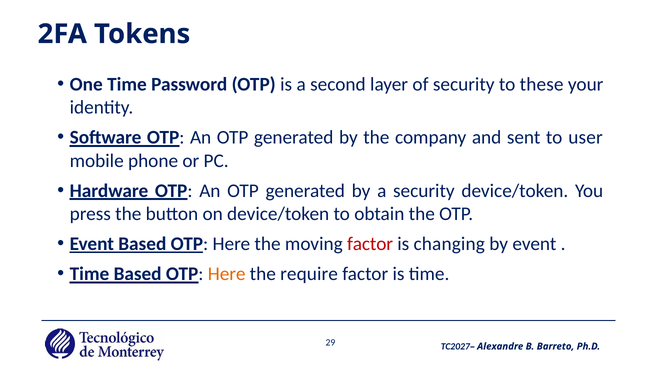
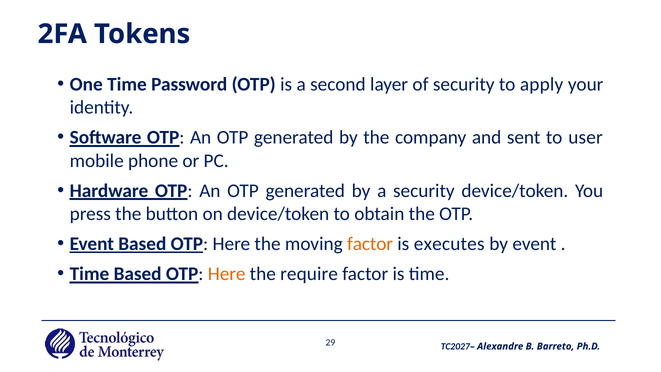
these: these -> apply (542, 84)
factor colour: red -> orange (370, 244)
changing: changing -> executes (449, 244)
